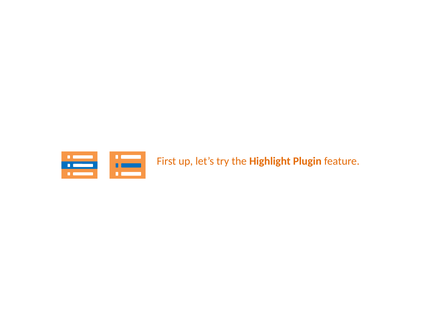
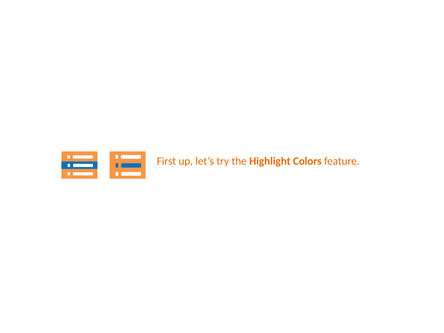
Plugin: Plugin -> Colors (307, 161)
